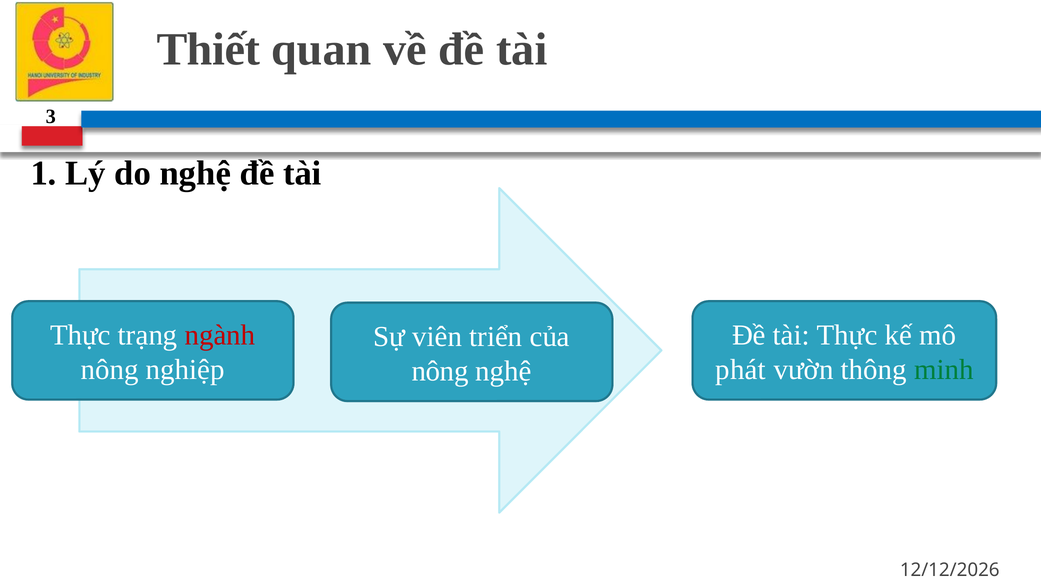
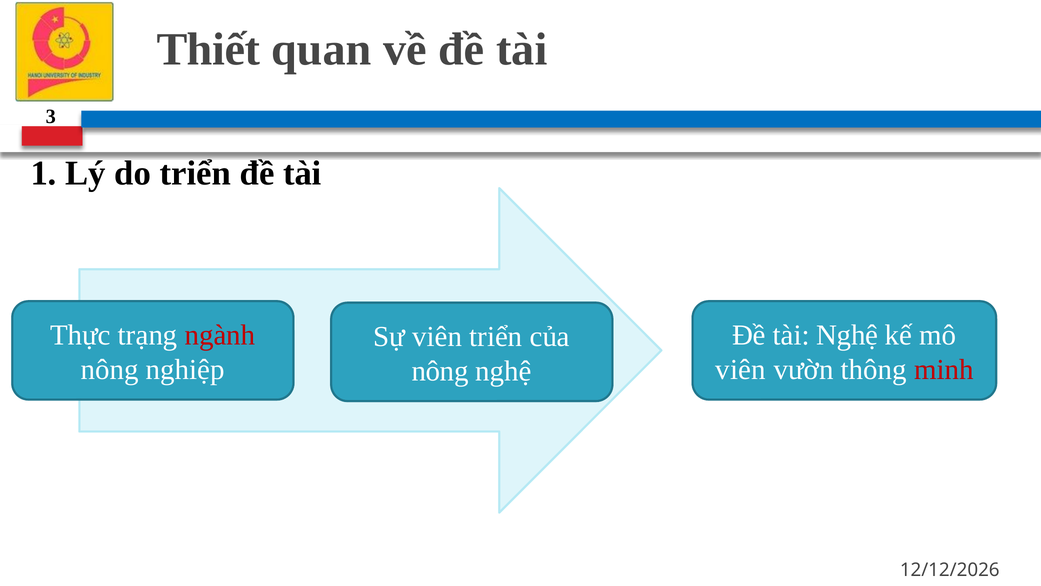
do nghệ: nghệ -> triển (195, 173)
tài Thực: Thực -> Nghệ (847, 335)
phát: phát -> viên (741, 369)
minh colour: green -> red (944, 369)
